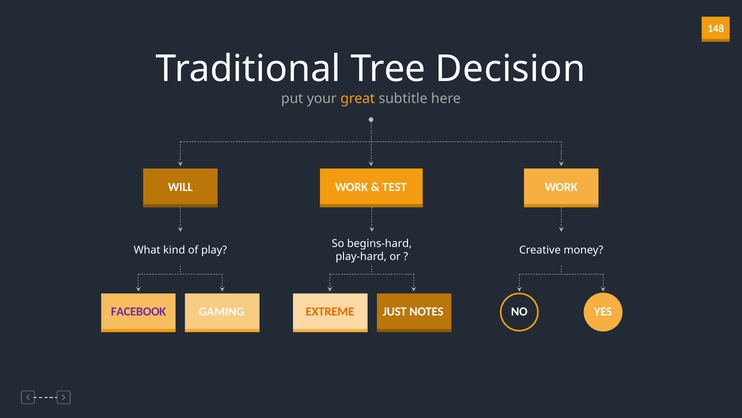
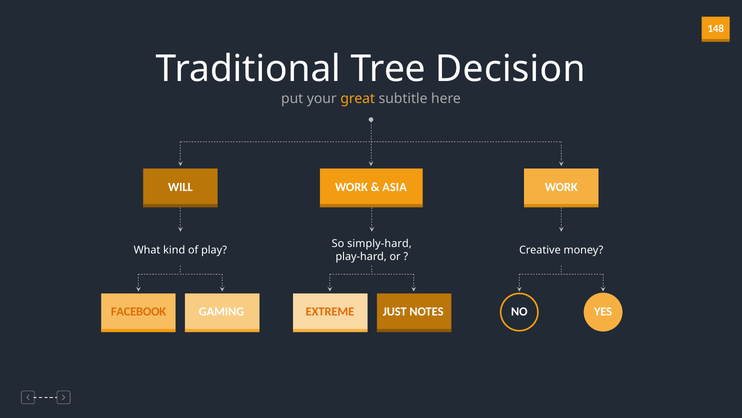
TEST: TEST -> ASIA (395, 187)
begins-hard: begins-hard -> simply-hard (379, 243)
FACEBOOK colour: purple -> orange (138, 311)
